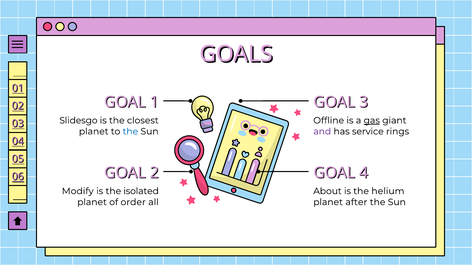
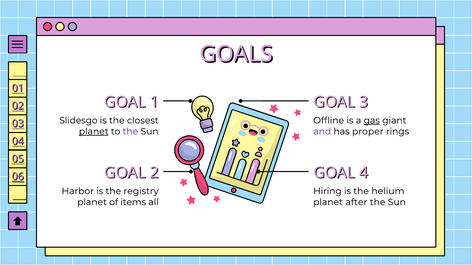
planet underline: none -> present (94, 132)
the colour: blue -> purple (130, 132)
service: service -> proper (368, 132)
Modify: Modify -> Harbor (78, 191)
isolated: isolated -> registry (141, 191)
About: About -> Hiring (327, 191)
order: order -> items (133, 202)
